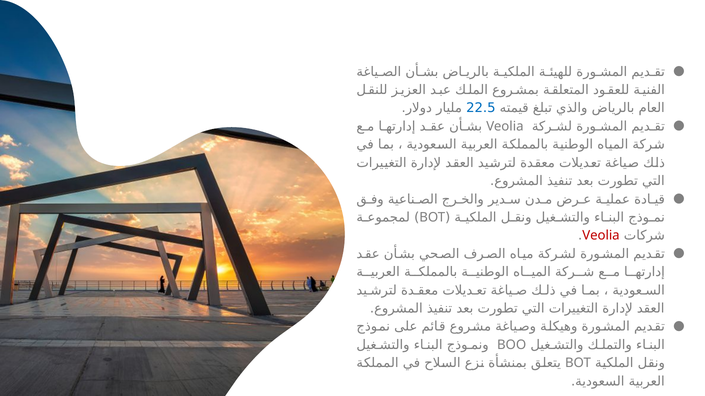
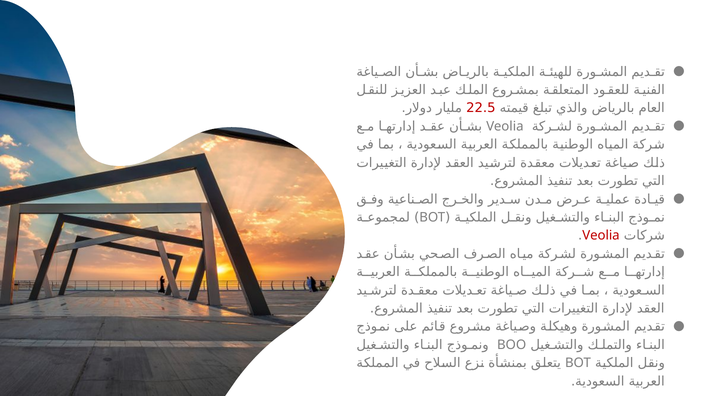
22.5 colour: blue -> red (481, 108)
